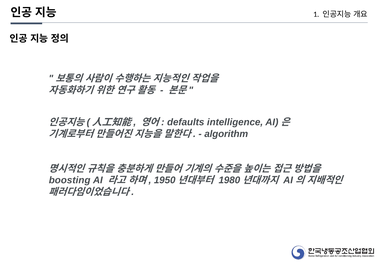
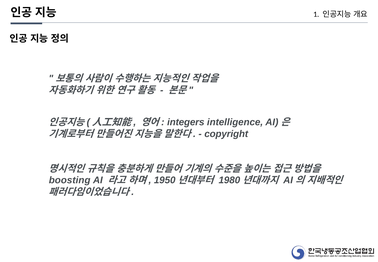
defaults: defaults -> integers (186, 122)
algorithm: algorithm -> copyright (226, 134)
